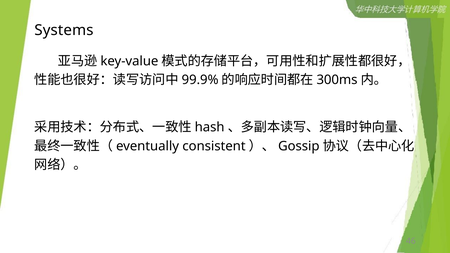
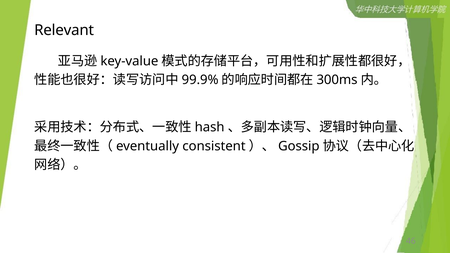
Systems: Systems -> Relevant (64, 30)
